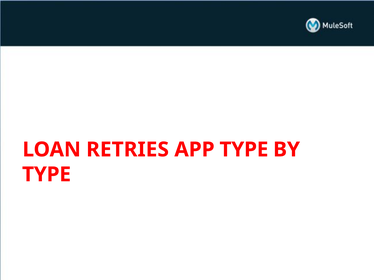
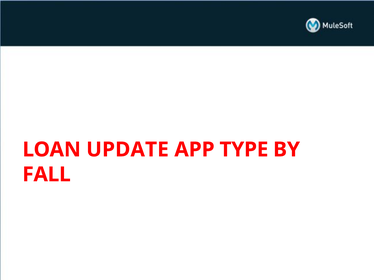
RETRIES: RETRIES -> UPDATE (128, 150)
TYPE: TYPE -> FALL (46, 175)
